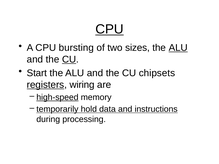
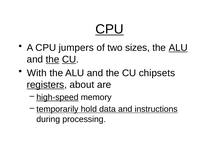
bursting: bursting -> jumpers (76, 48)
the underline: none -> present (53, 59)
Start: Start -> With (37, 73)
wiring: wiring -> about (82, 85)
